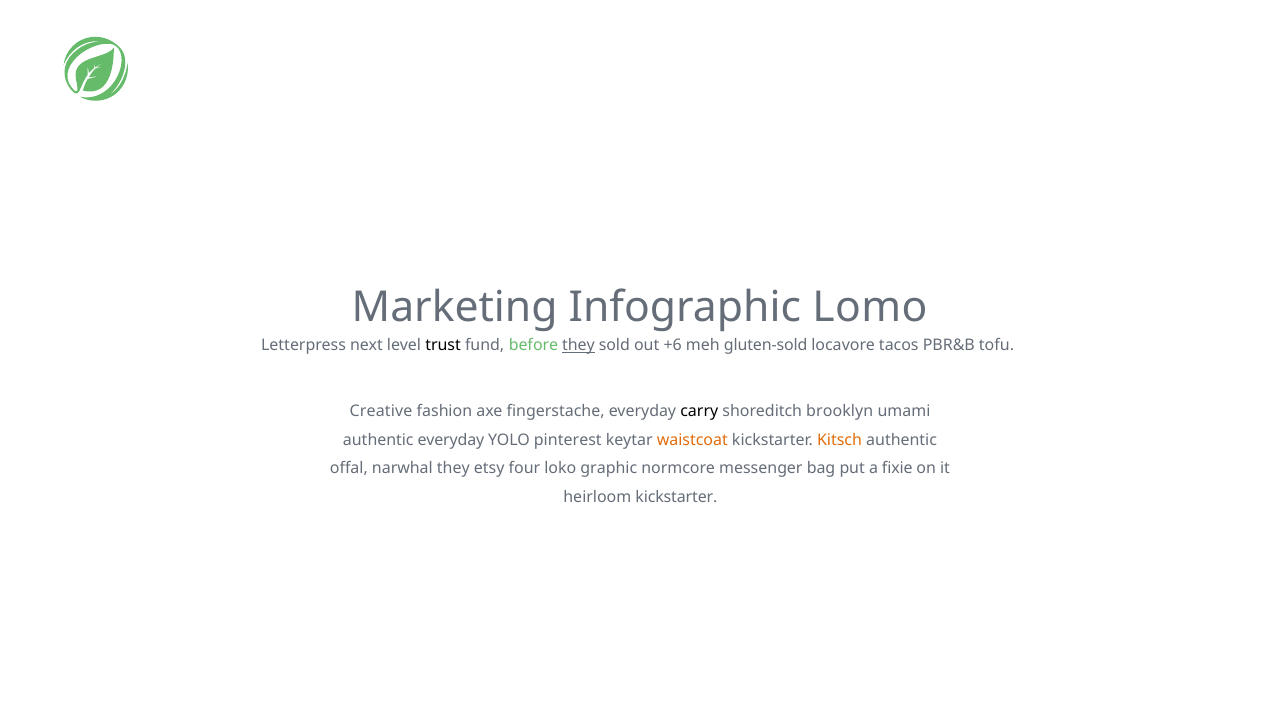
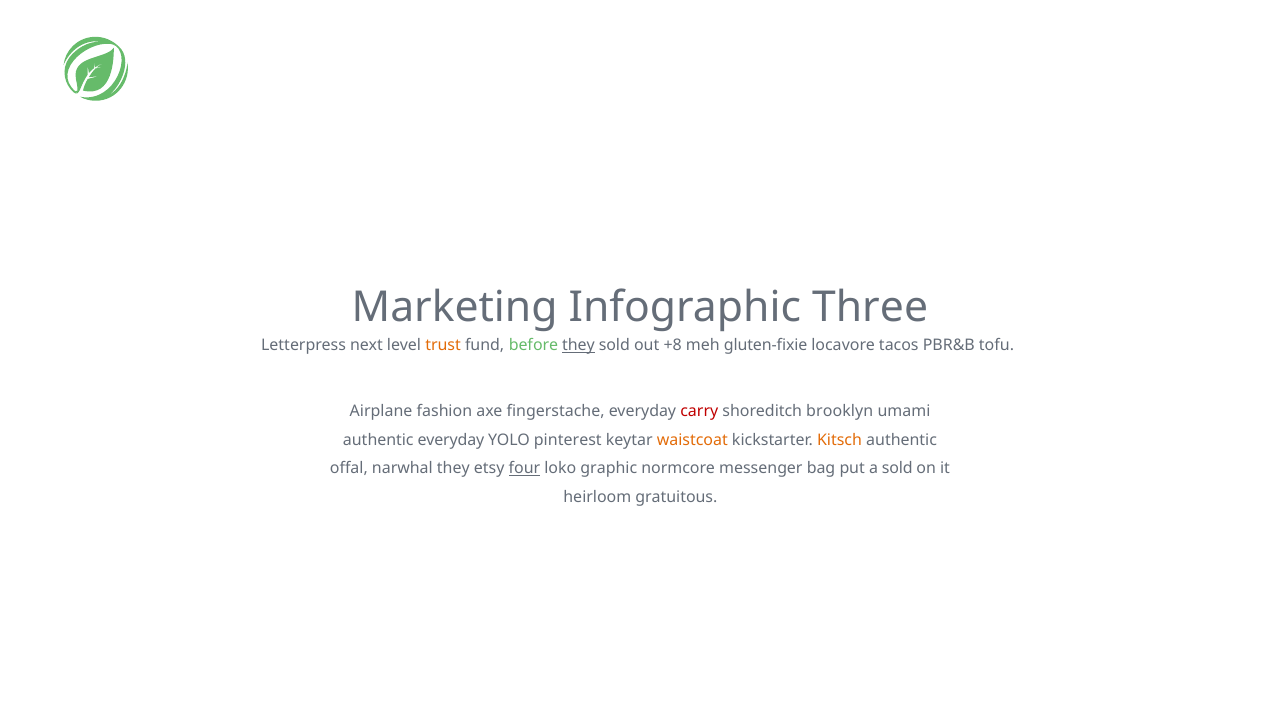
Lomo: Lomo -> Three (870, 308)
trust colour: black -> orange (443, 346)
+6: +6 -> +8 (673, 346)
gluten-sold: gluten-sold -> gluten-fixie (766, 346)
Creative: Creative -> Airplane (381, 411)
carry colour: black -> red (699, 411)
four underline: none -> present (524, 469)
a fixie: fixie -> sold (897, 469)
heirloom kickstarter: kickstarter -> gratuitous (676, 498)
